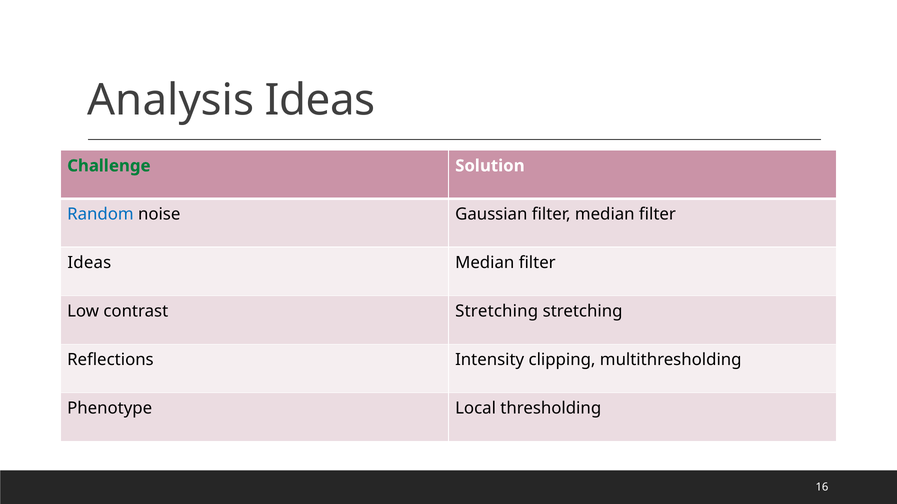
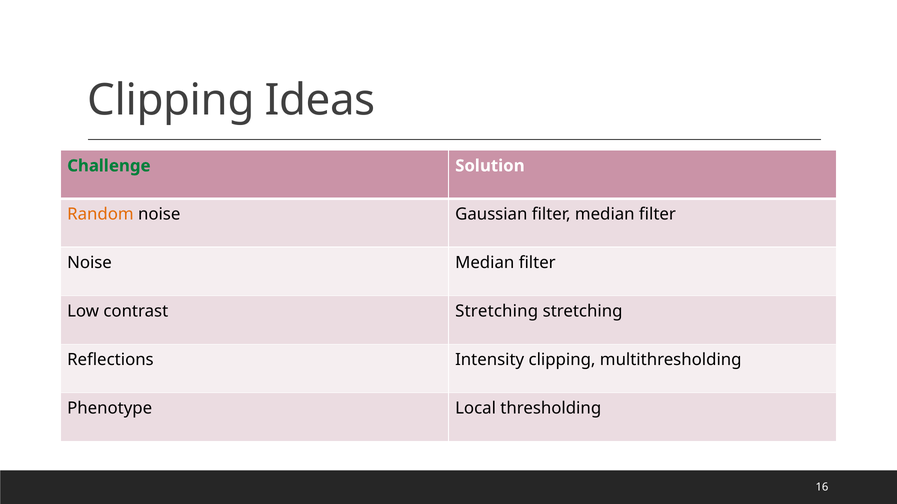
Analysis: Analysis -> Clipping (171, 100)
Random colour: blue -> orange (100, 215)
Ideas: Ideas -> Noise (89, 263)
